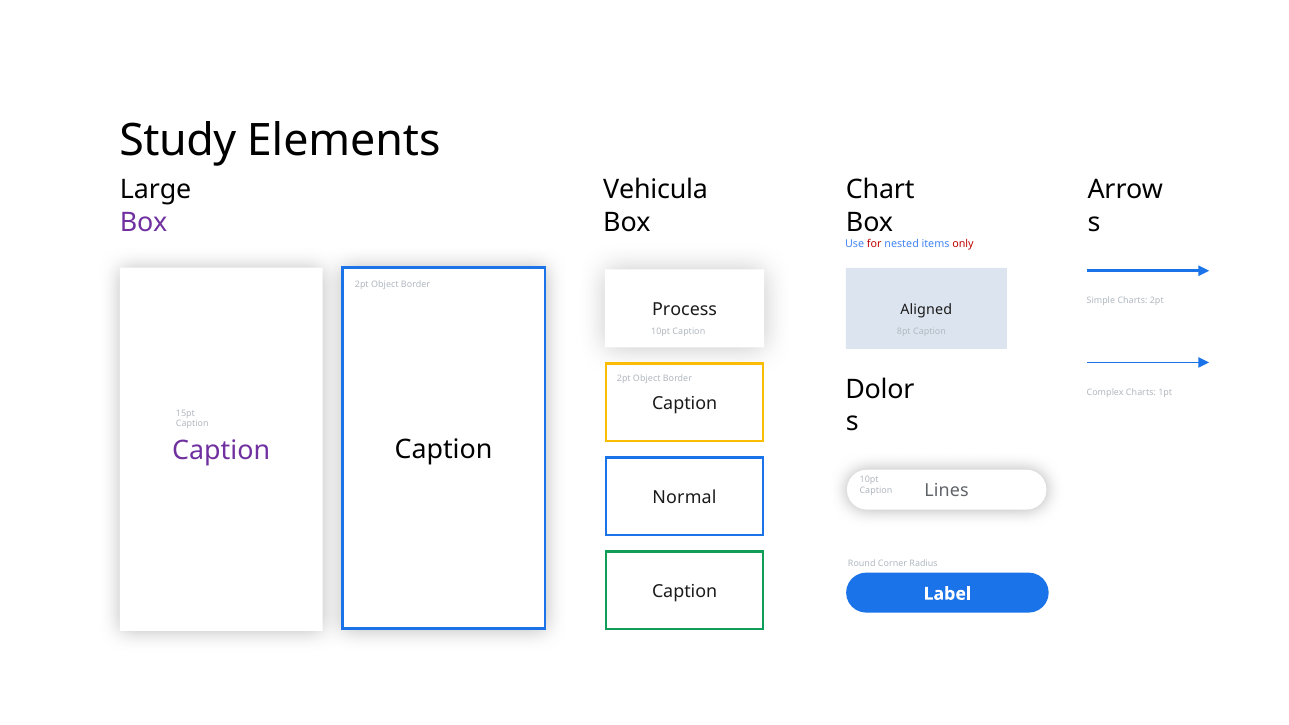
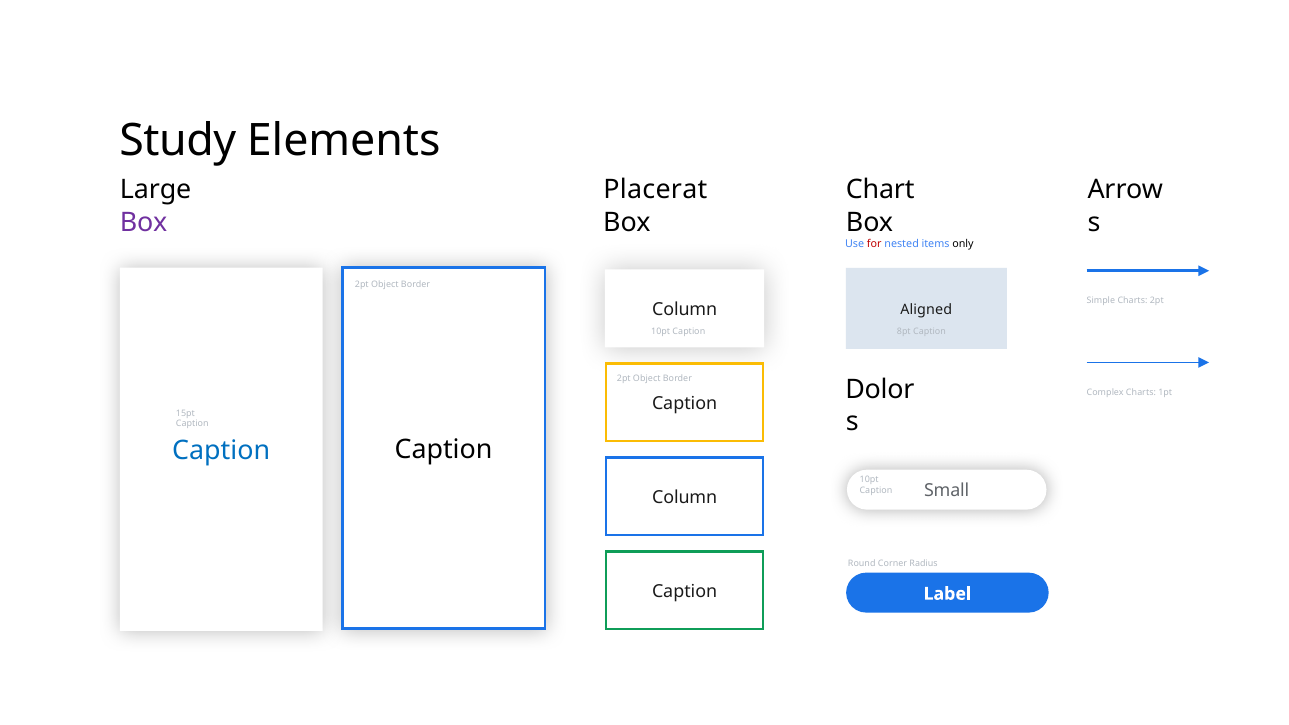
Vehicula: Vehicula -> Placerat (655, 190)
only colour: red -> black (963, 244)
Process: Process -> Column (685, 310)
Caption colour: purple -> blue (221, 451)
Lines: Lines -> Small (947, 491)
Normal: Normal -> Column (685, 498)
